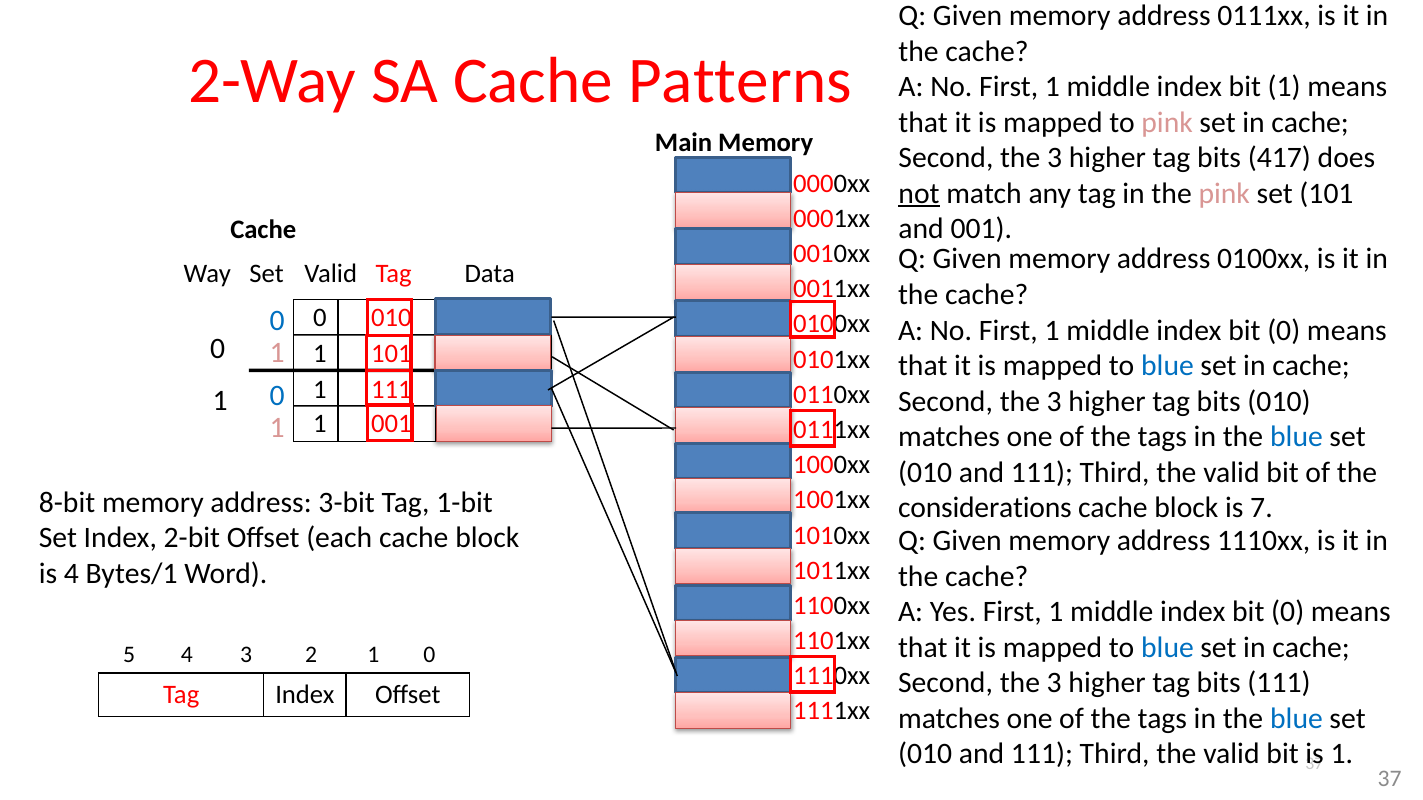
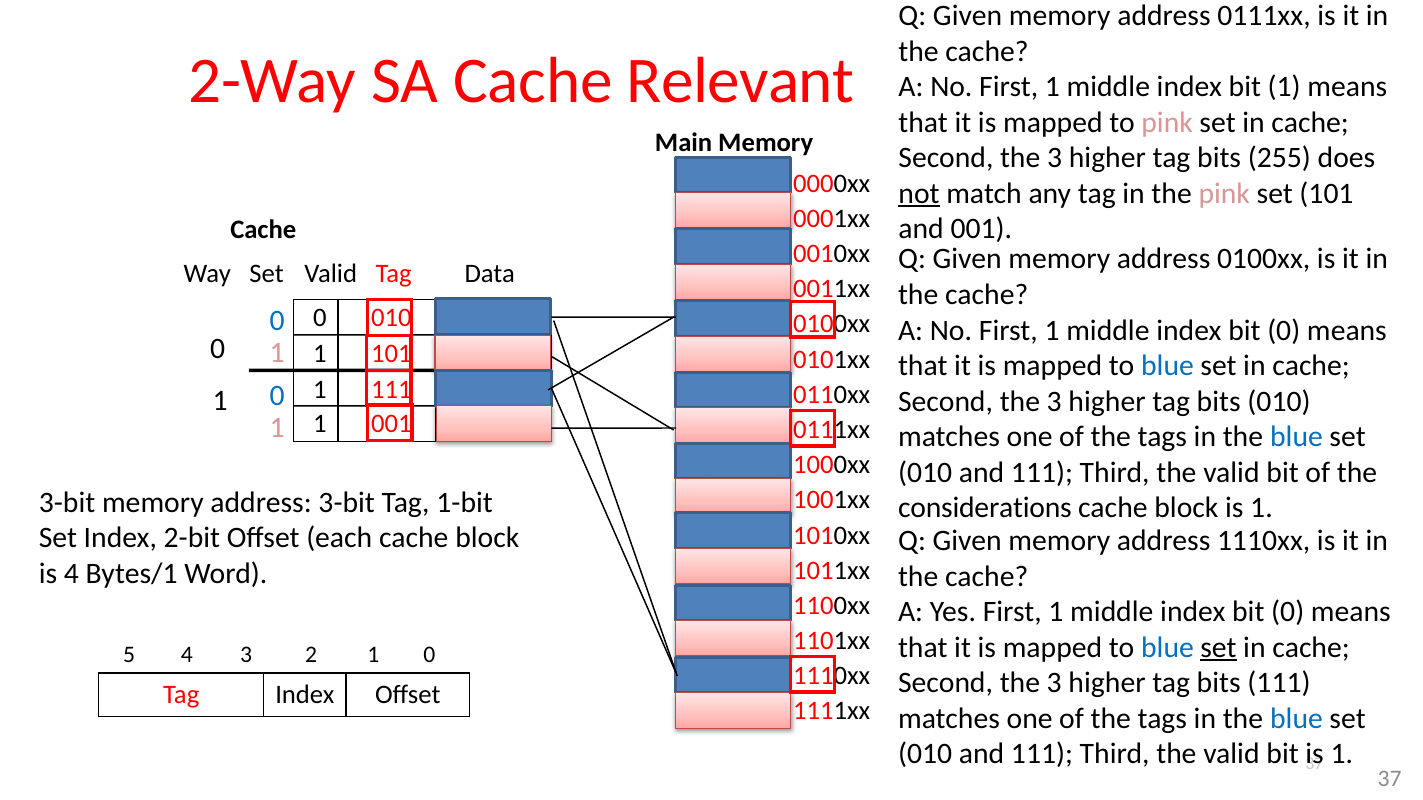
Patterns: Patterns -> Relevant (740, 81)
417: 417 -> 255 (1279, 158)
8-bit: 8-bit -> 3-bit (67, 503)
block is 7: 7 -> 1 (1261, 508)
set underline: none -> present (1218, 648)
